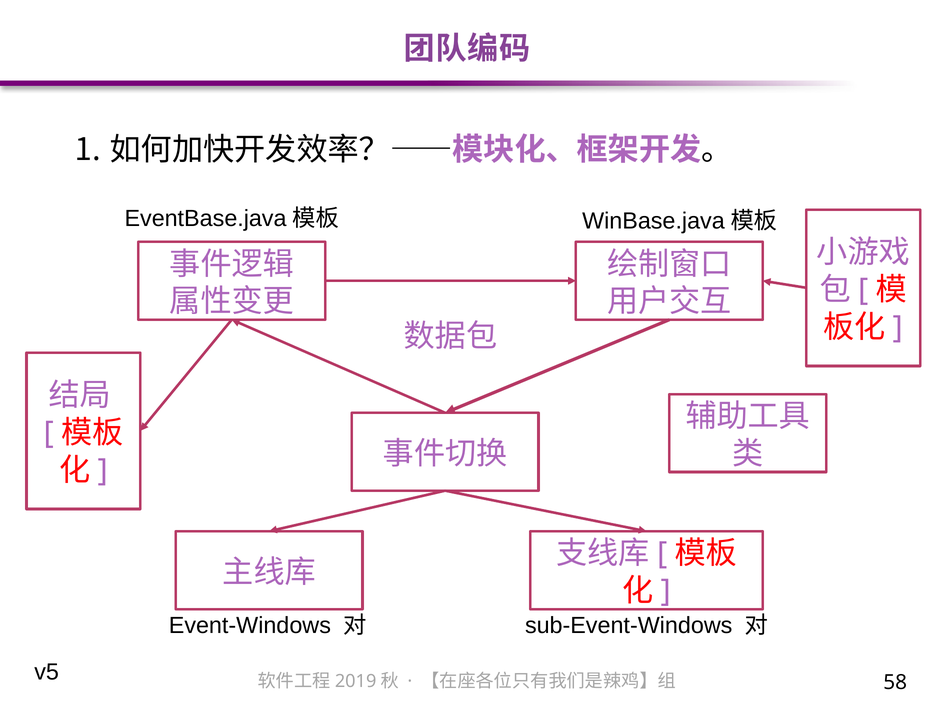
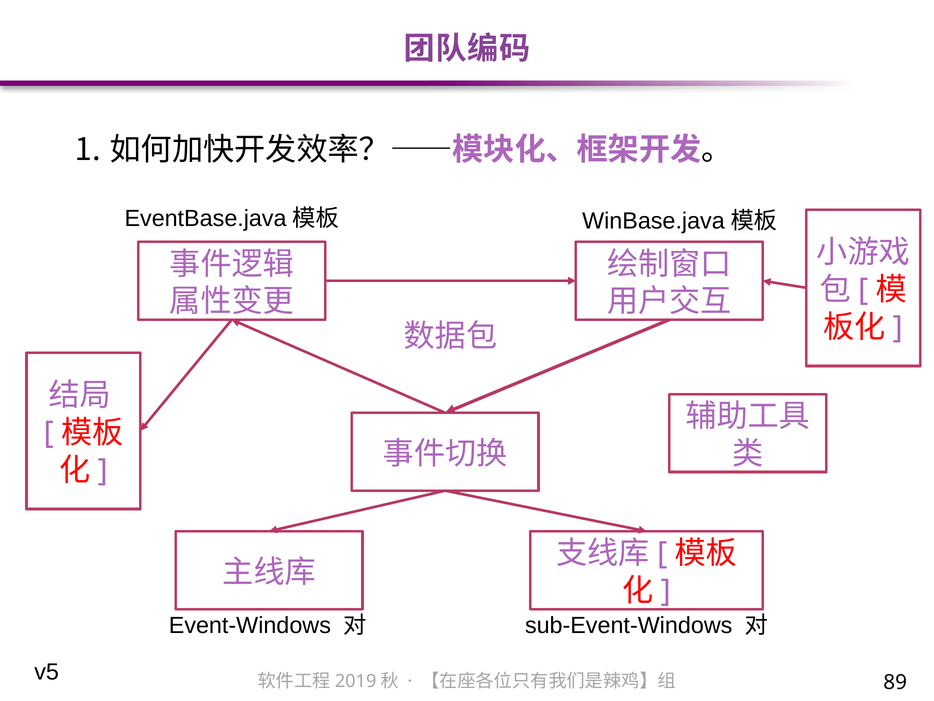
58: 58 -> 89 (895, 682)
